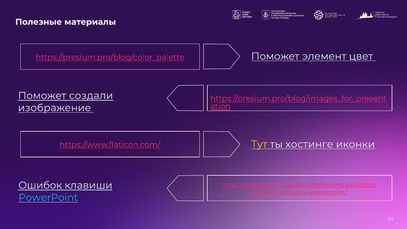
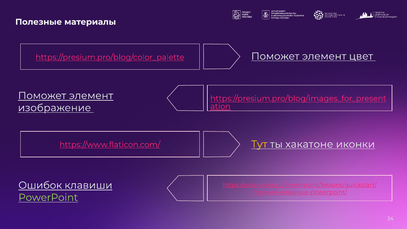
создали: создали -> элемент (91, 96)
хостинге: хостинге -> хакатоне (309, 144)
PowerPoint colour: light blue -> light green (48, 197)
